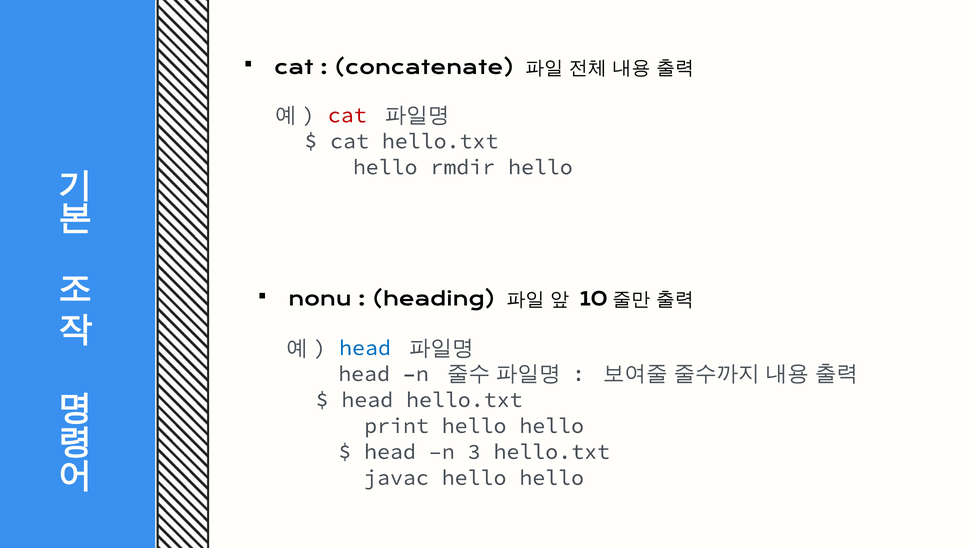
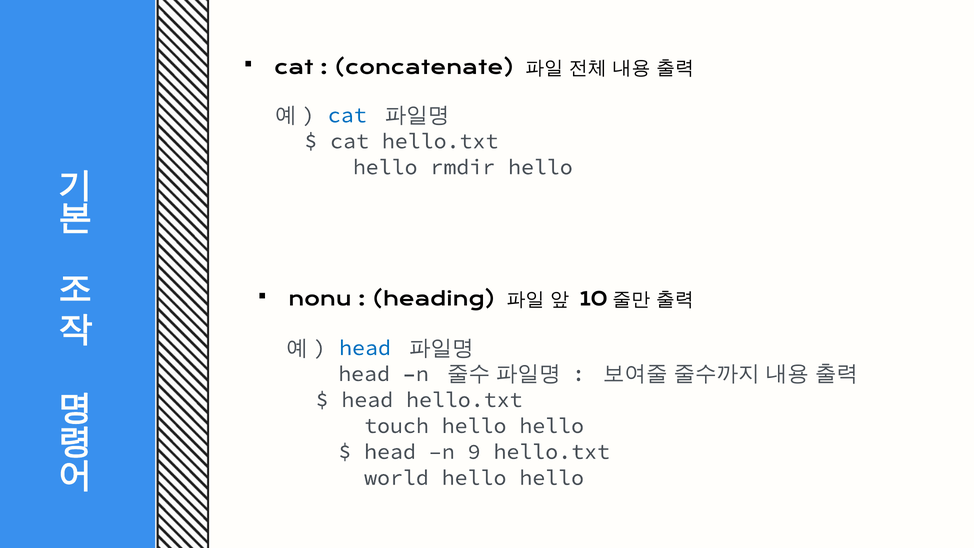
cat colour: red -> blue (347, 115)
print: print -> touch (397, 426)
3: 3 -> 9 (474, 452)
javac: javac -> world (397, 478)
